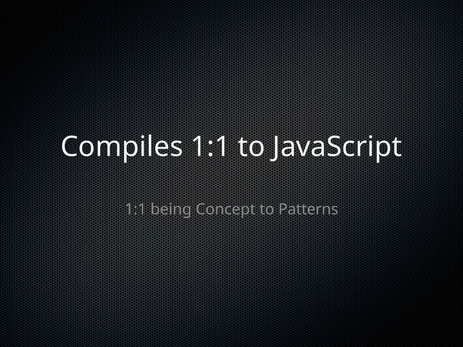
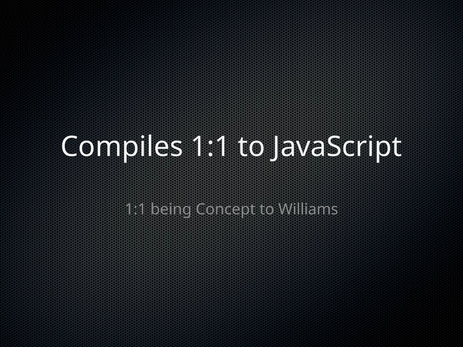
Patterns: Patterns -> Williams (308, 209)
